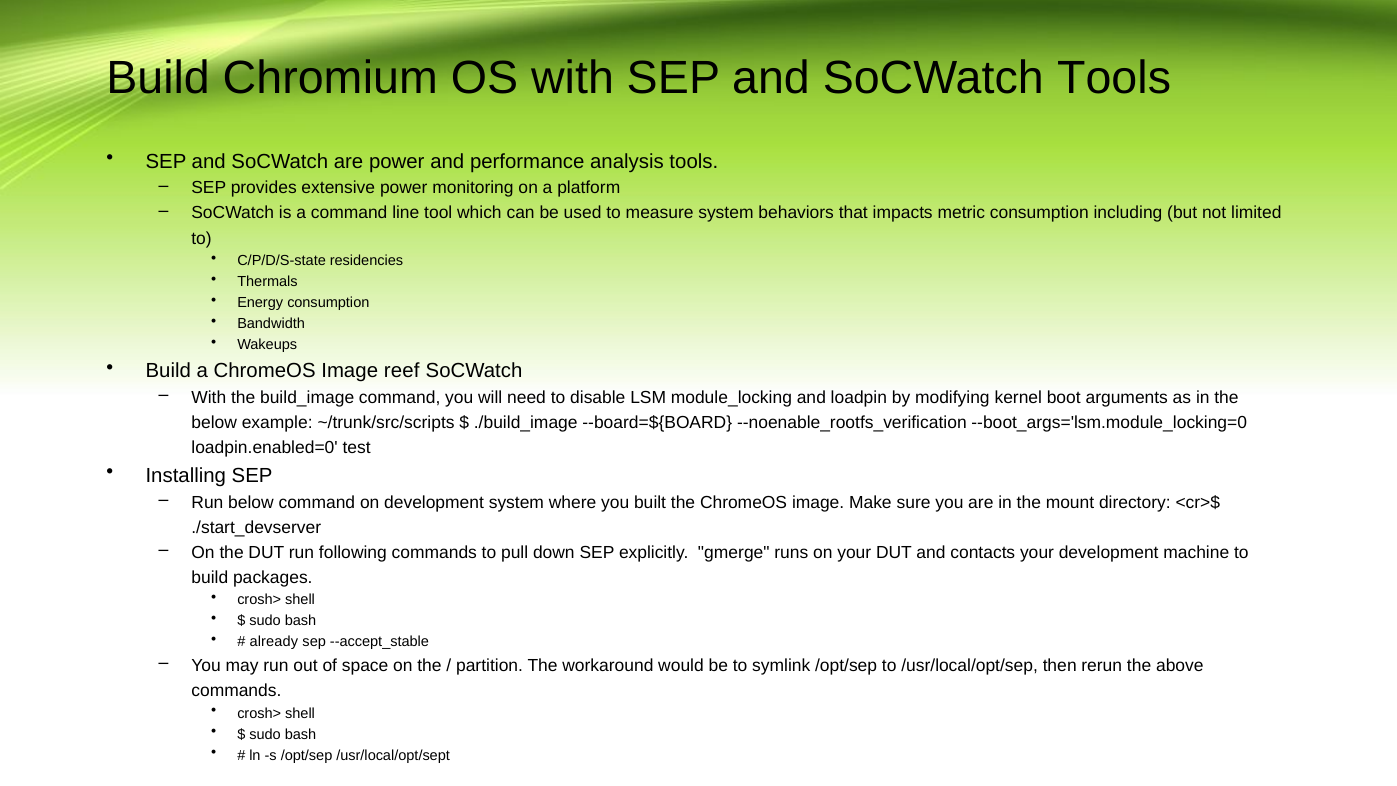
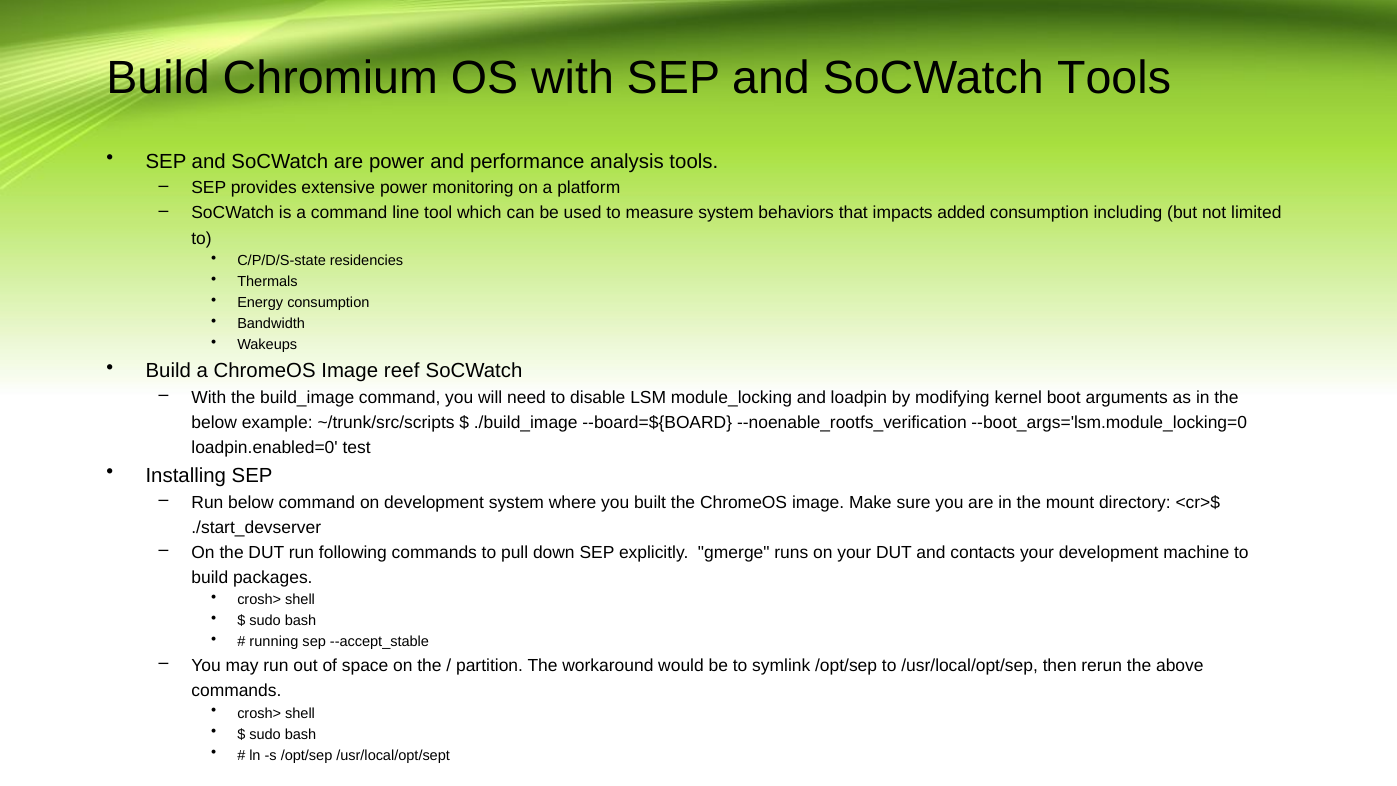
metric: metric -> added (961, 213)
already: already -> running (274, 642)
